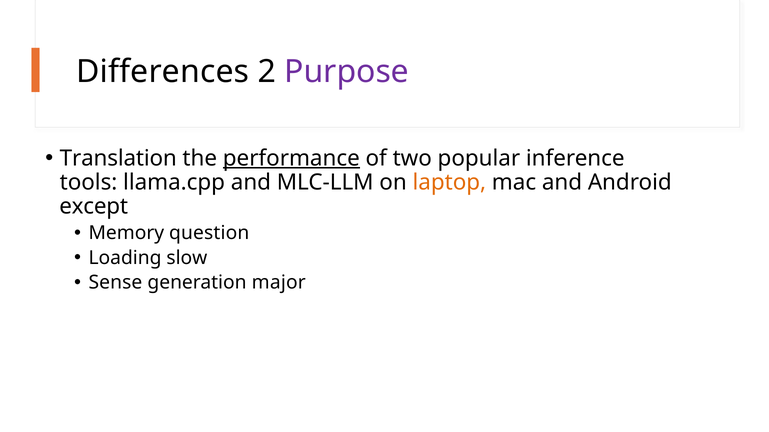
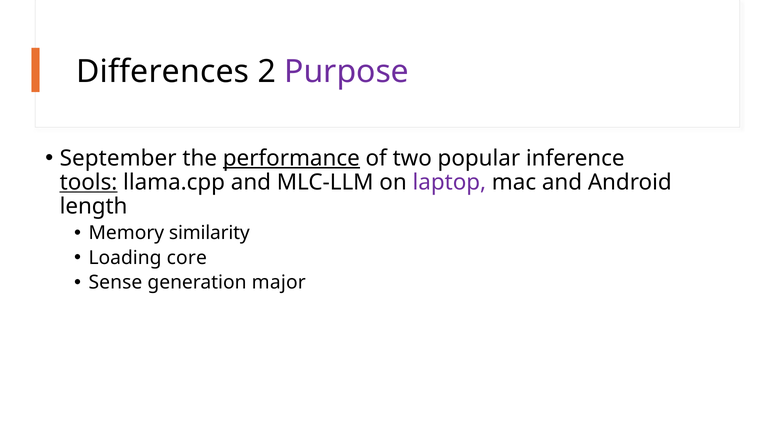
Translation: Translation -> September (118, 158)
tools underline: none -> present (89, 183)
laptop colour: orange -> purple (449, 183)
except: except -> length (94, 207)
question: question -> similarity (209, 233)
slow: slow -> core (187, 258)
